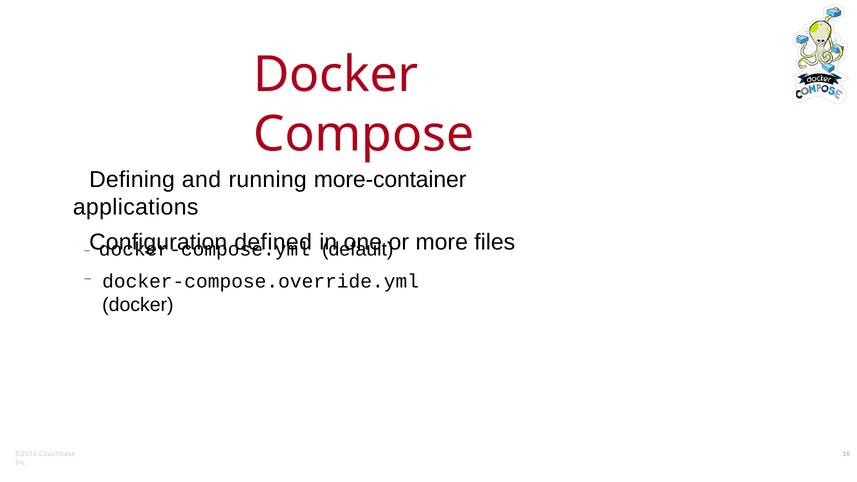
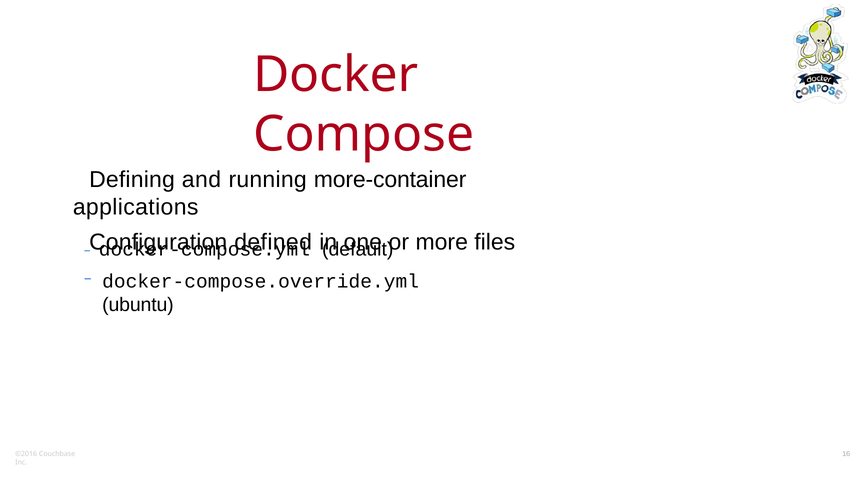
docker: docker -> ubuntu (138, 305)
